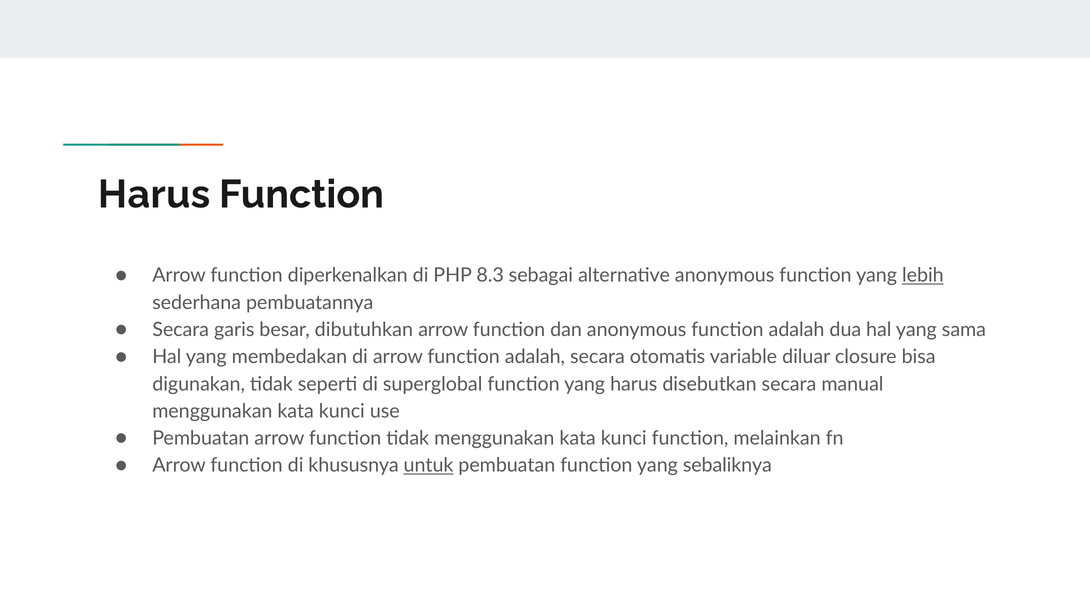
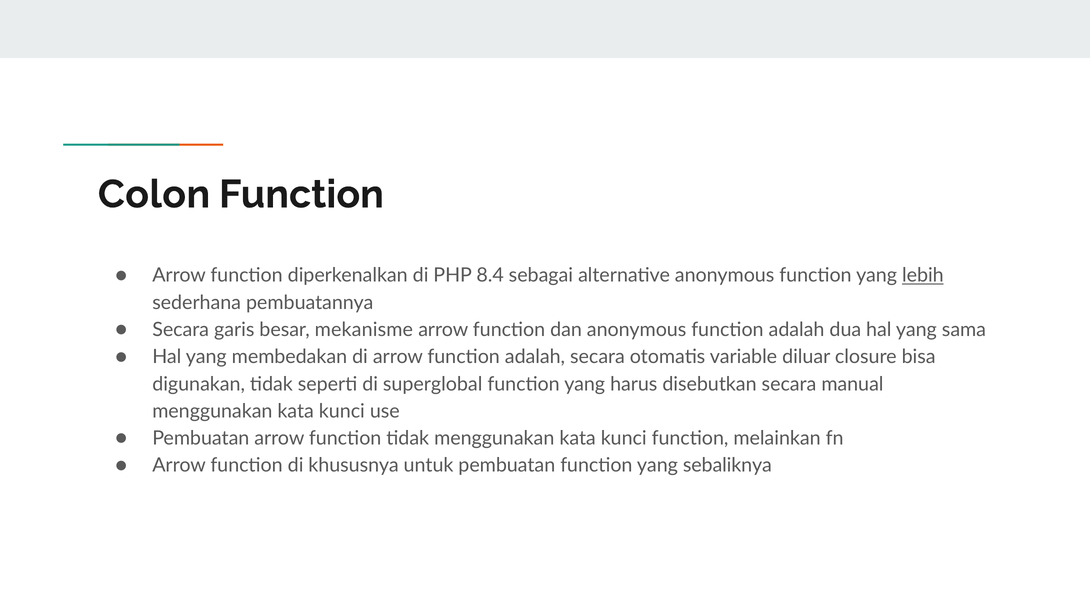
Harus: Harus -> Colon (154, 194)
8.3: 8.3 -> 8.4 (490, 275)
dibutuhkan: dibutuhkan -> mekanisme (364, 330)
untuk underline: present -> none (429, 466)
